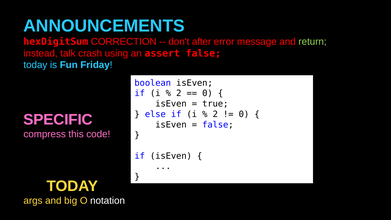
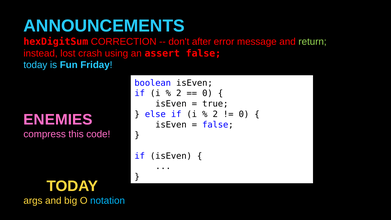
talk: talk -> lost (68, 53)
SPECIFIC: SPECIFIC -> ENEMIES (58, 119)
notation colour: white -> light blue (108, 201)
